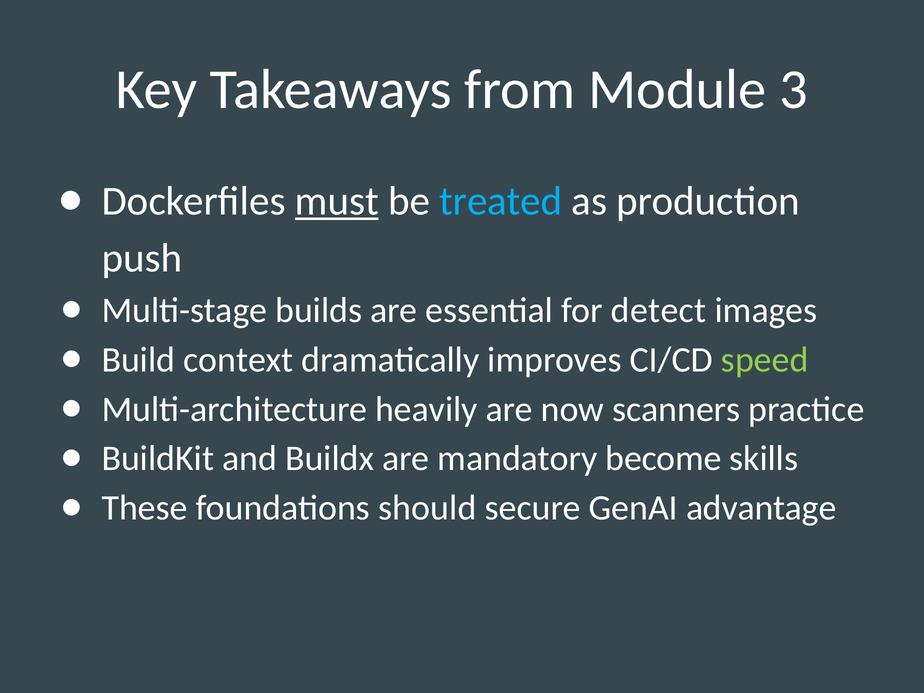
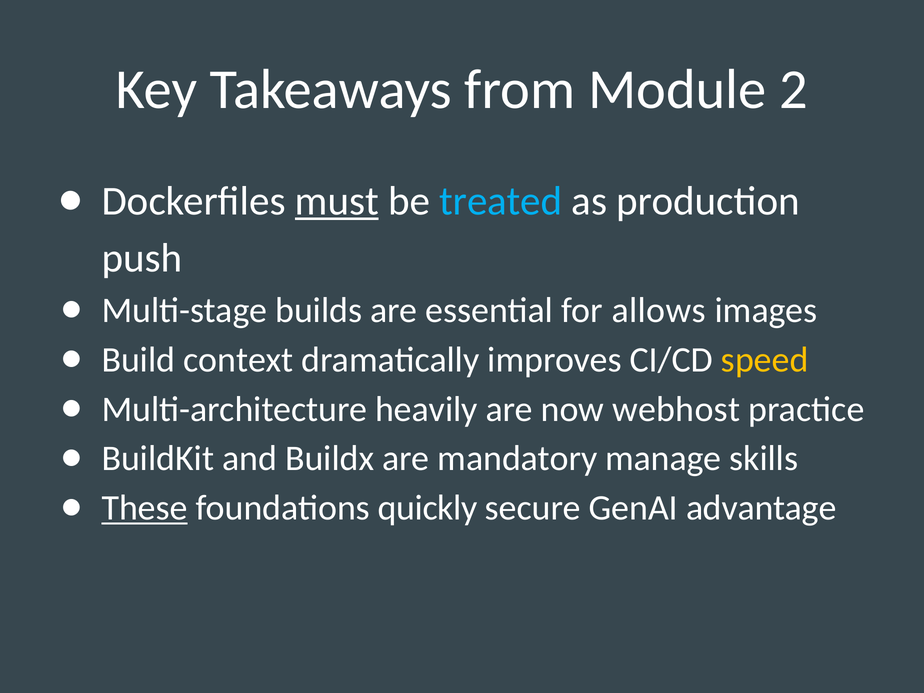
3: 3 -> 2 (793, 89)
detect: detect -> allows (659, 310)
speed colour: light green -> yellow (765, 360)
scanners: scanners -> webhost (676, 409)
become: become -> manage (663, 459)
These underline: none -> present (145, 508)
should: should -> quickly (428, 508)
